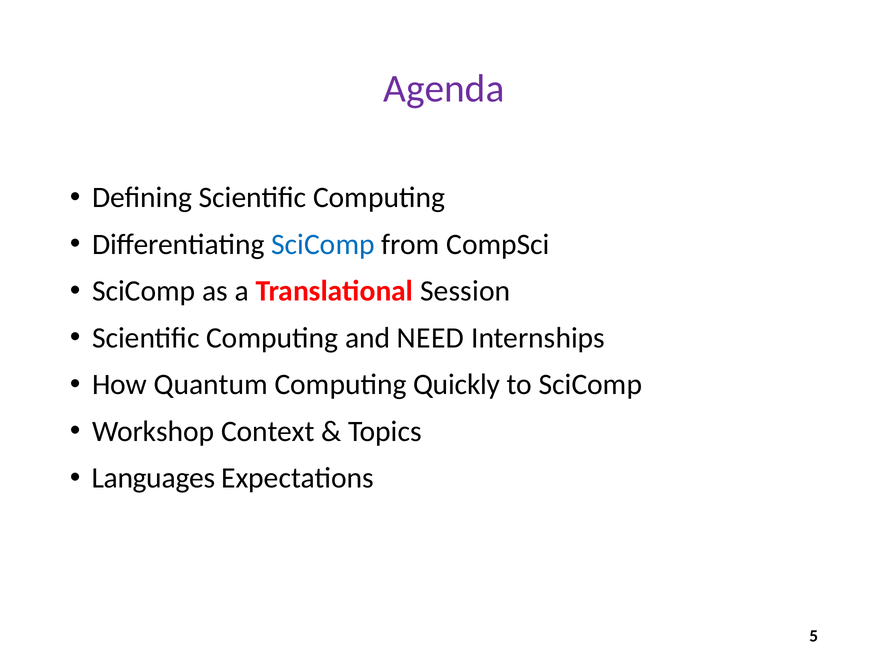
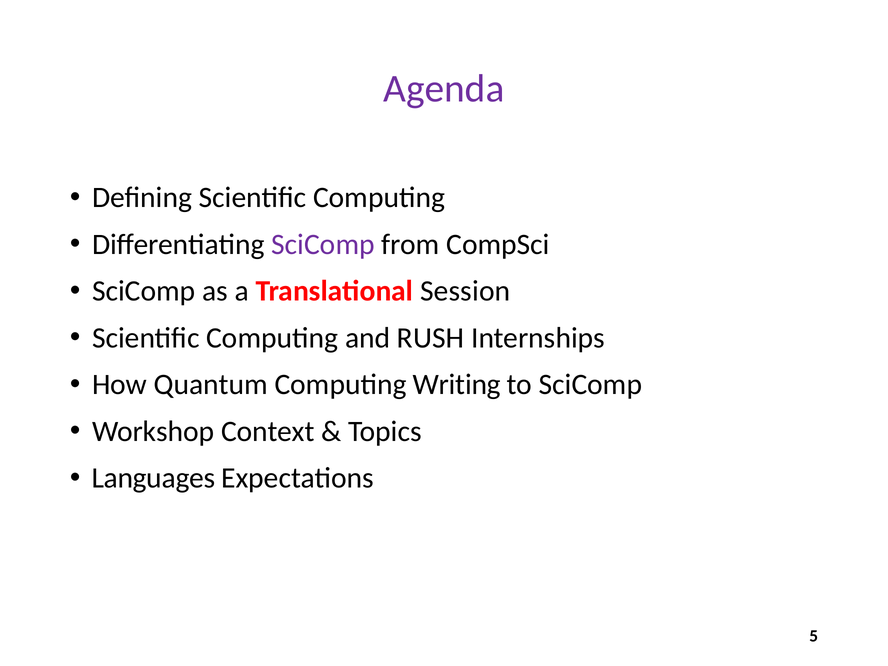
SciComp colour: blue -> purple (323, 244)
NEED: NEED -> RUSH (431, 338)
Quickly: Quickly -> Writing (457, 385)
